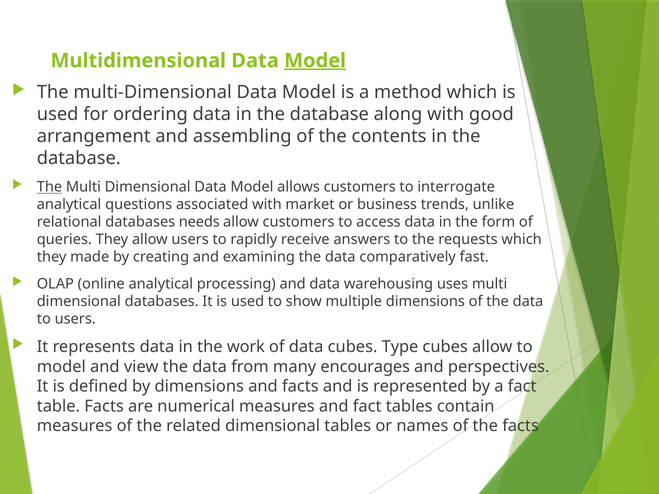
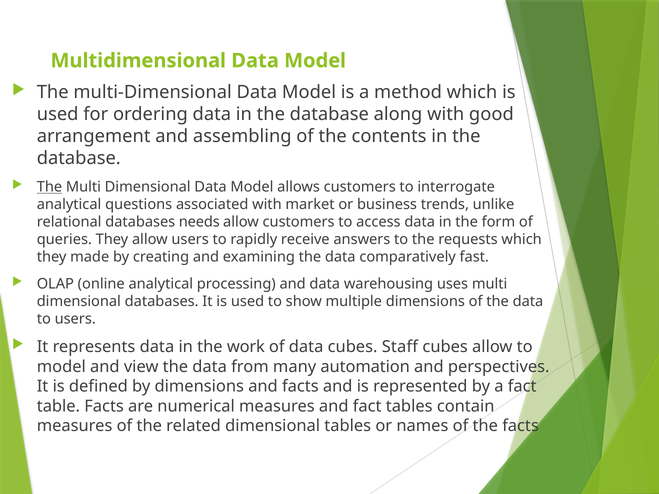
Model underline: present -> none (315, 61)
Type: Type -> Staff (400, 347)
encourages: encourages -> automation (365, 367)
